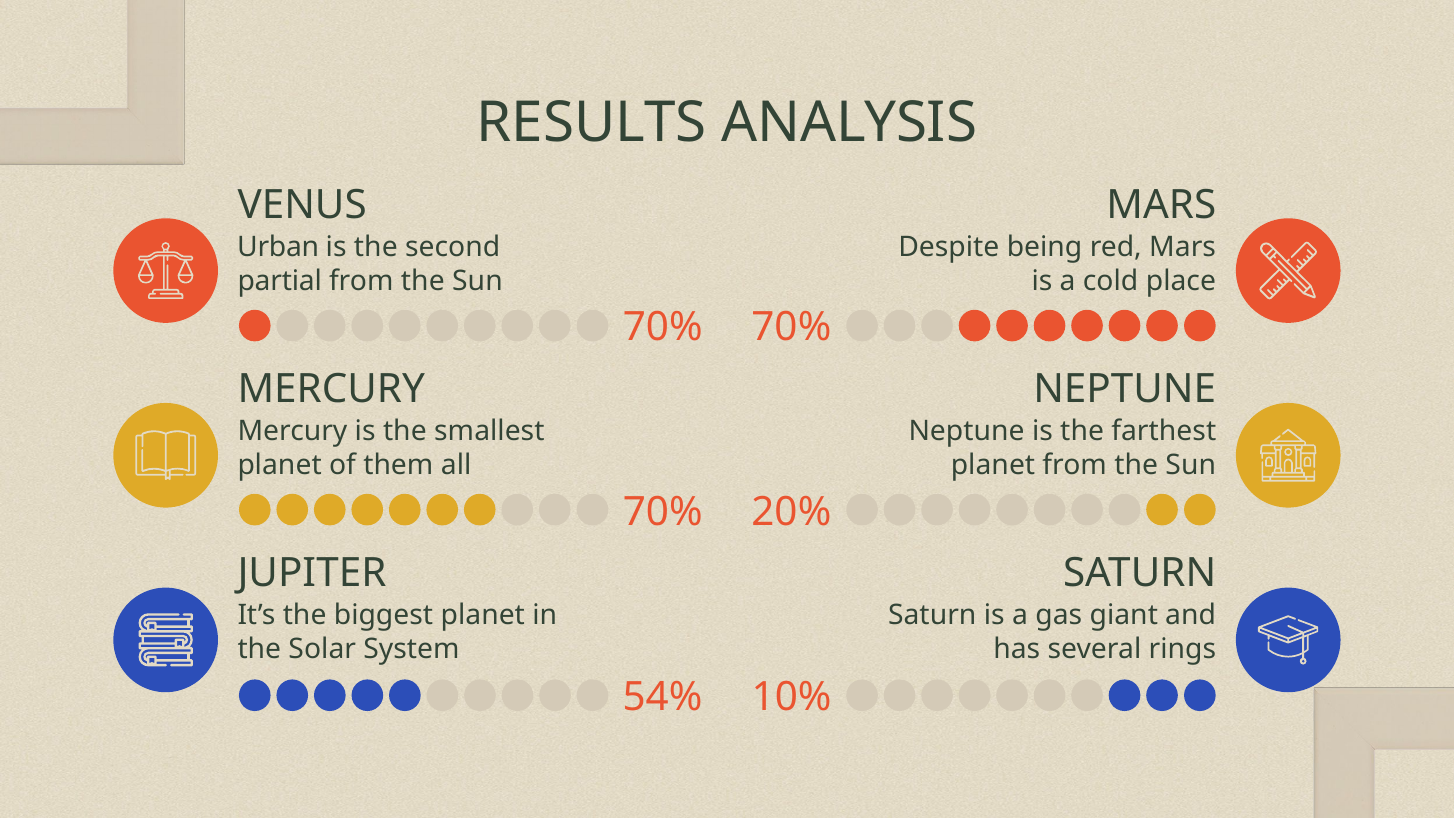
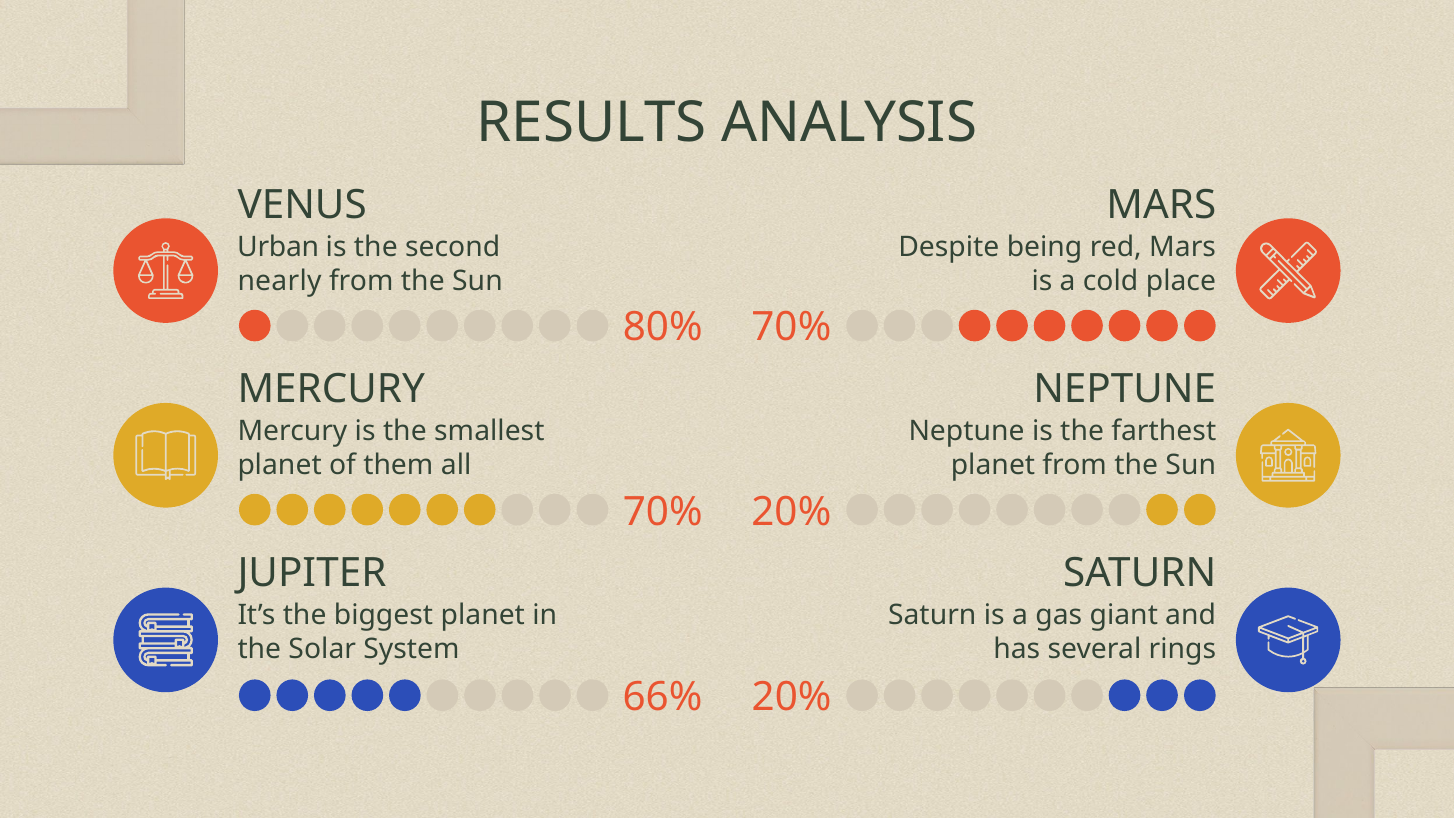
partial: partial -> nearly (280, 281)
70%: 70% -> 80% (663, 327)
54%: 54% -> 66% (663, 697)
10%: 10% -> 20% (792, 697)
